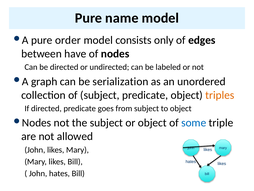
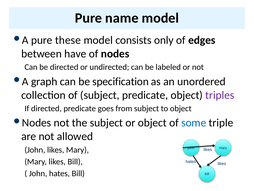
order: order -> these (68, 40)
serialization: serialization -> specification (121, 81)
triples colour: orange -> purple (220, 95)
